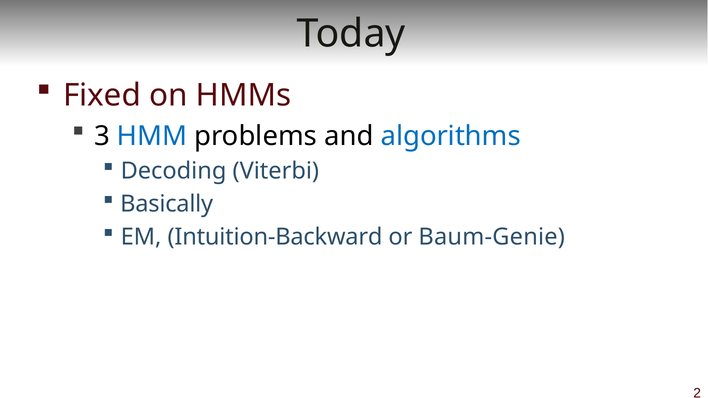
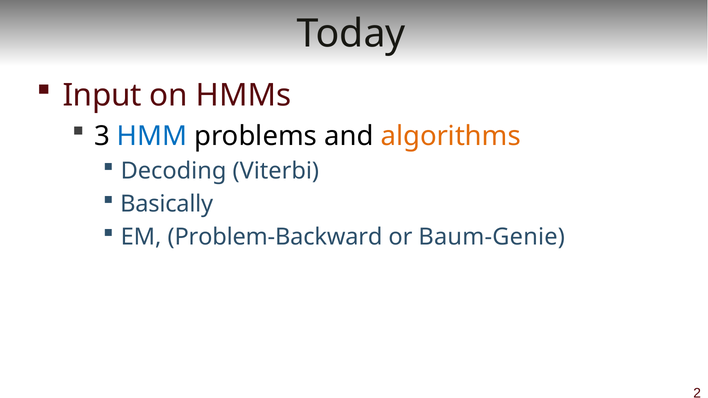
Fixed: Fixed -> Input (102, 95)
algorithms colour: blue -> orange (451, 136)
Intuition-Backward: Intuition-Backward -> Problem-Backward (275, 237)
